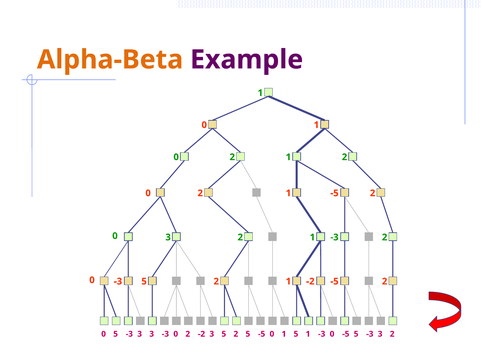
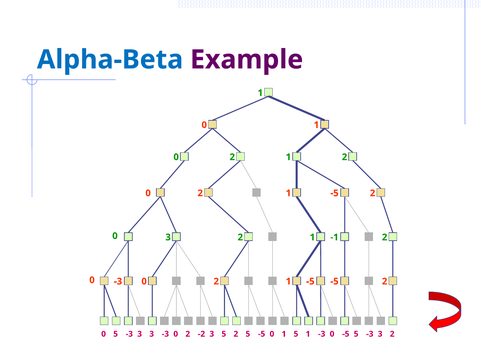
Alpha-Beta colour: orange -> blue (110, 60)
-3: -3 -> -1 (334, 237)
0 -3 5: 5 -> 0 (144, 281)
-2: -2 -> -5 (310, 281)
